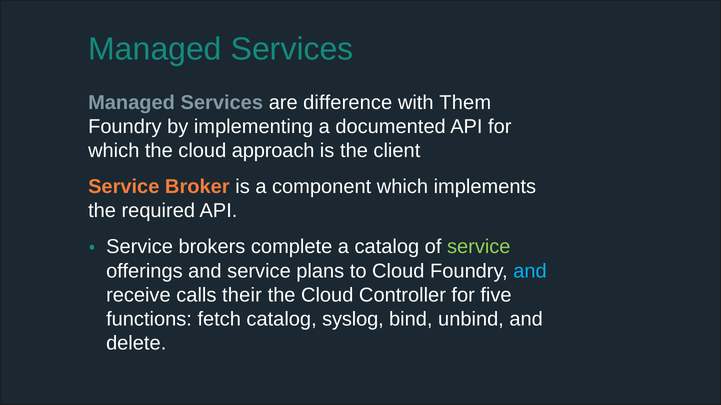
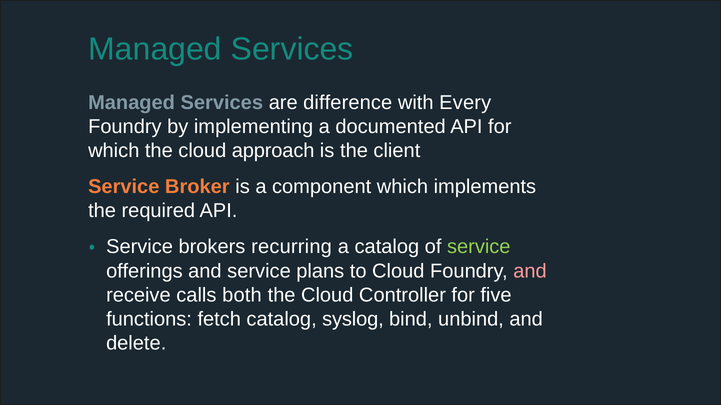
Them: Them -> Every (465, 103)
complete: complete -> recurring (292, 247)
and colour: light blue -> pink (530, 271)
their: their -> both (242, 295)
